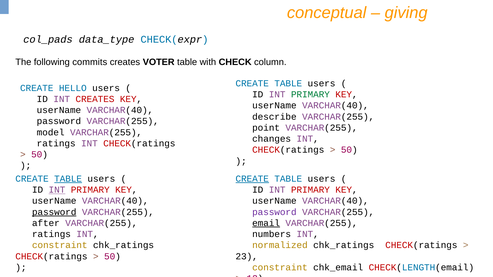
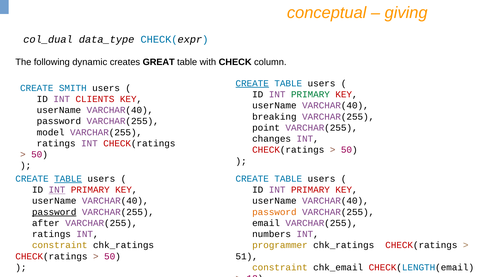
col_pads: col_pads -> col_dual (48, 40)
commits: commits -> dynamic (90, 62)
VOTER: VOTER -> GREAT (159, 62)
CREATE underline: none -> present (252, 84)
HELLO: HELLO -> SMITH (73, 88)
INT CREATES: CREATES -> CLIENTS (95, 99)
describe: describe -> breaking (274, 117)
CREATE underline: present -> none (252, 179)
password colour: purple -> orange (274, 212)
email underline: present -> none (266, 223)
normalized: normalized -> programmer (280, 246)
23: 23 -> 51 (247, 257)
